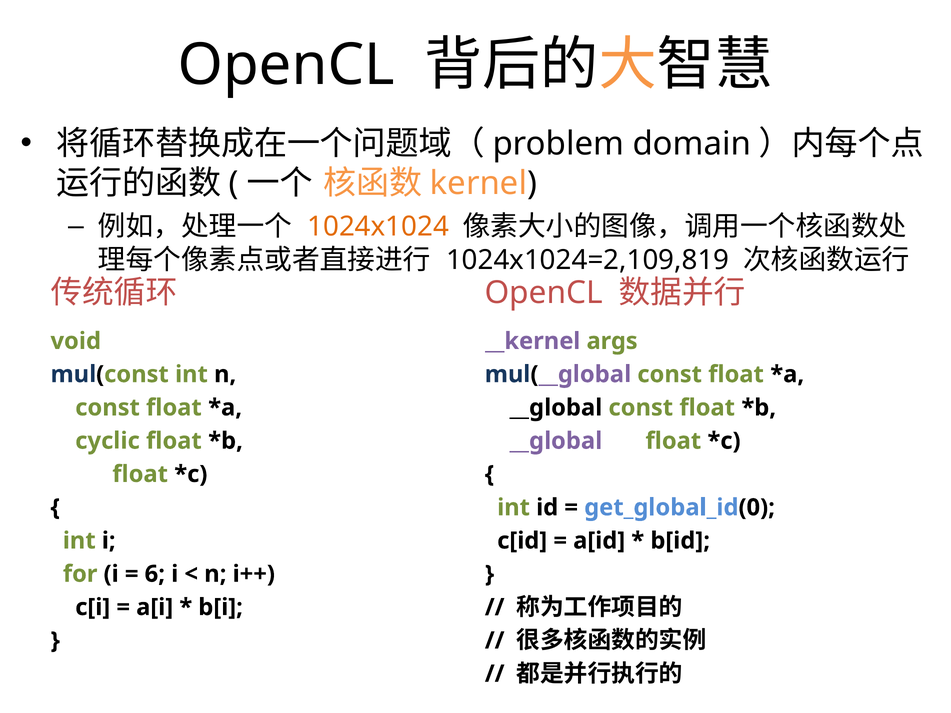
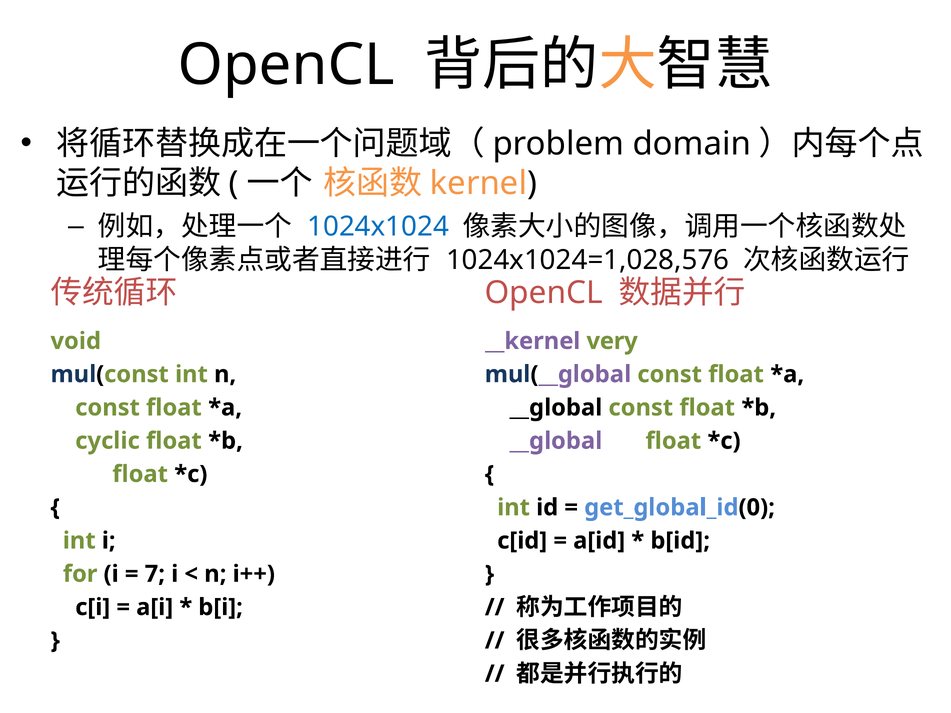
1024x1024 colour: orange -> blue (378, 227)
1024x1024=2,109,819: 1024x1024=2,109,819 -> 1024x1024=1,028,576 (588, 260)
args: args -> very (612, 341)
6: 6 -> 7 (155, 574)
